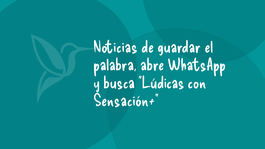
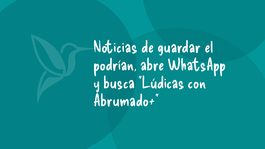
palabra: palabra -> podrían (115, 65)
Sensación+: Sensación+ -> Abrumado+ (126, 101)
